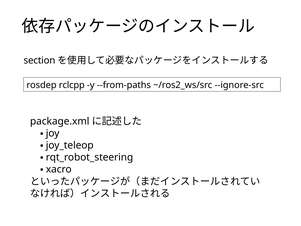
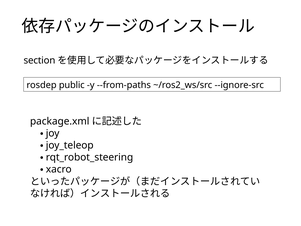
rclcpp: rclcpp -> public (72, 85)
